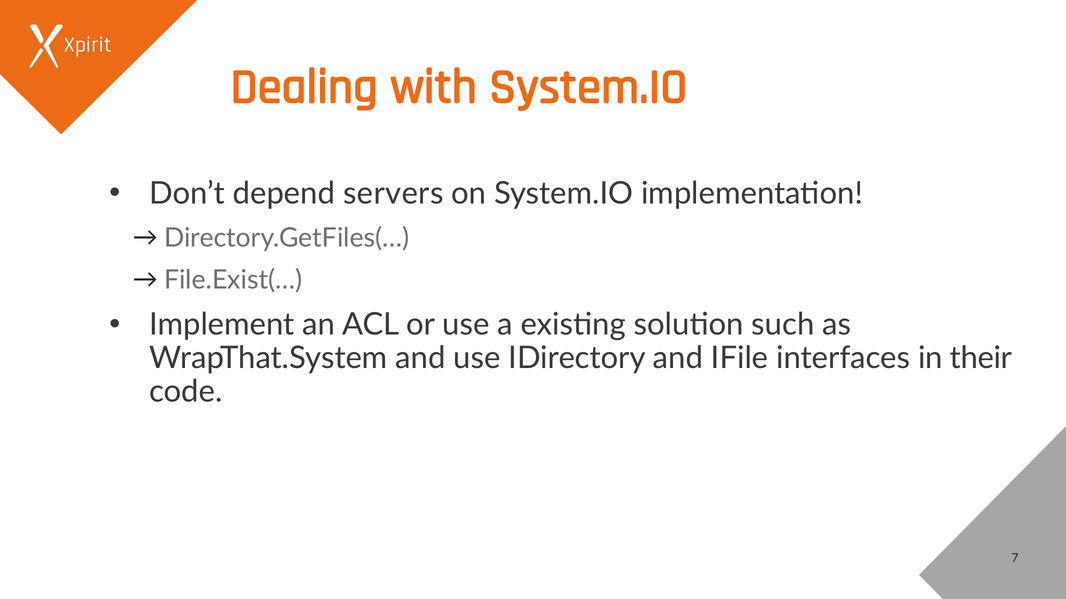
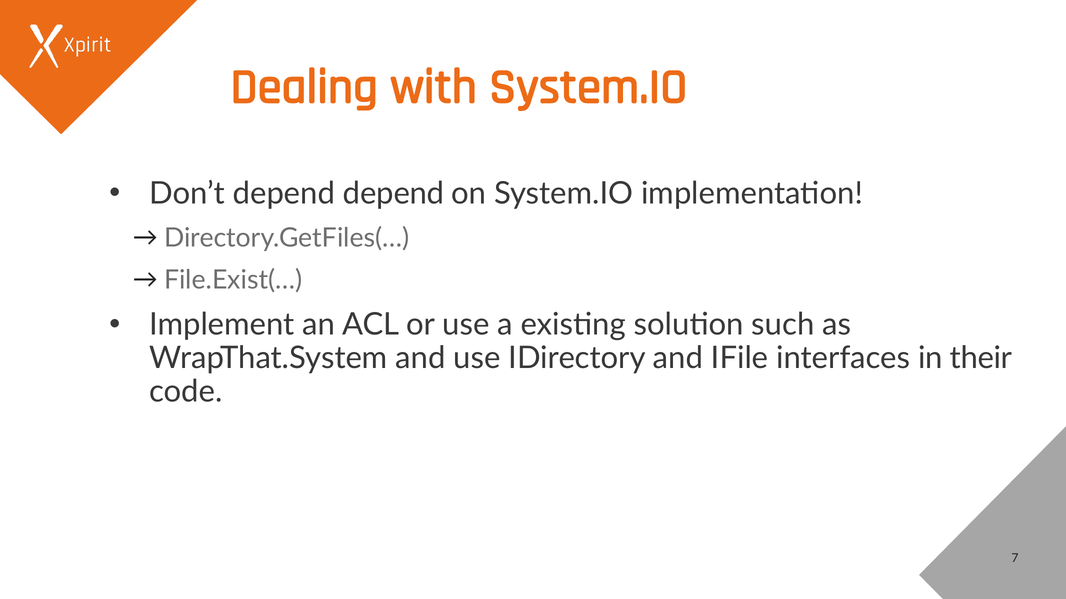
depend servers: servers -> depend (394, 194)
